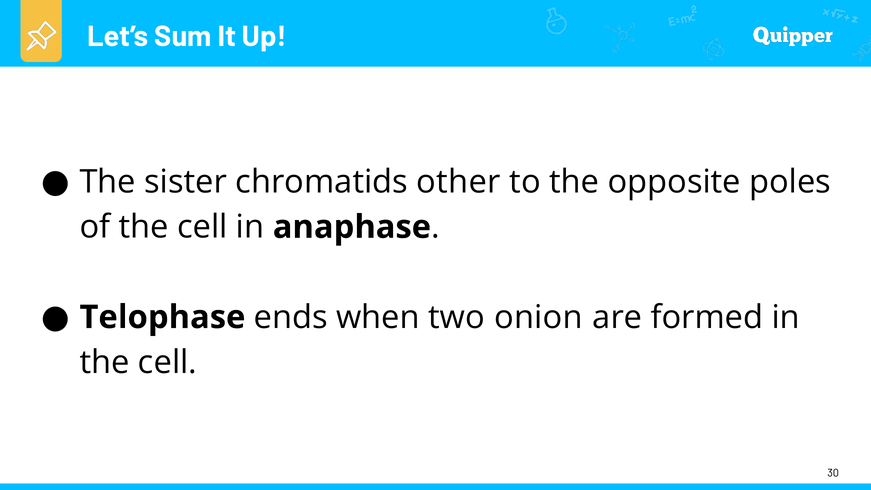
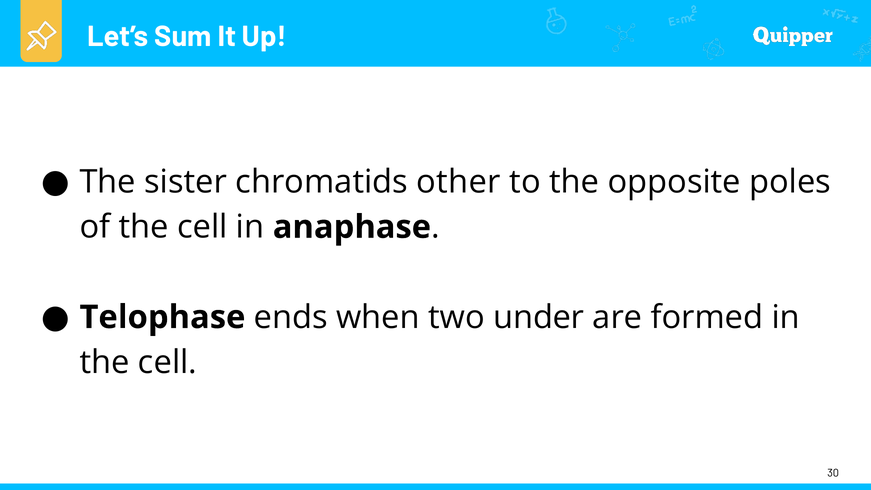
onion: onion -> under (539, 317)
